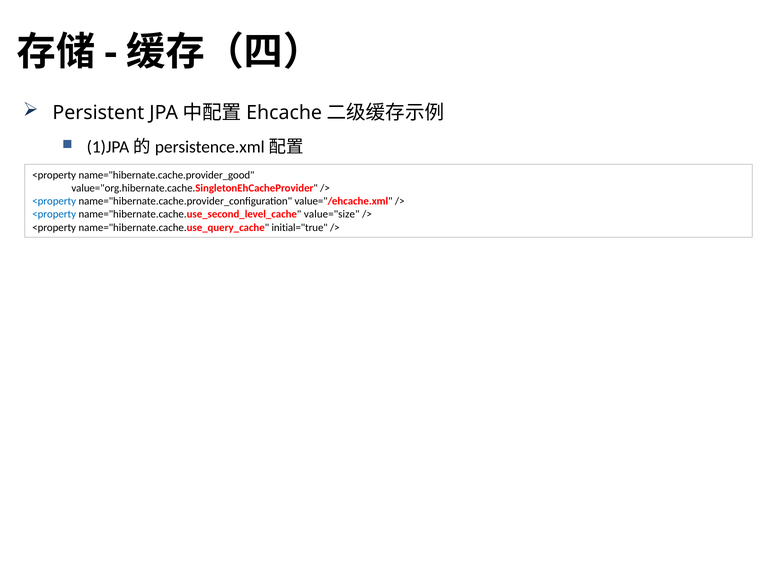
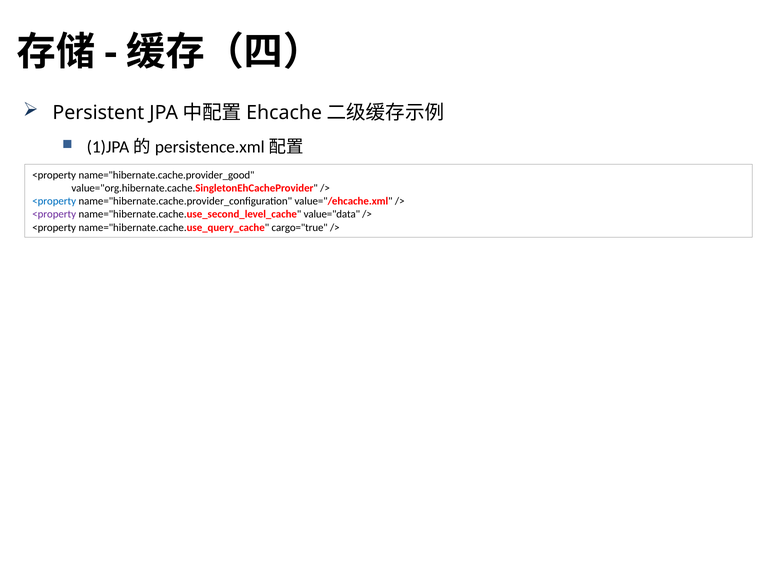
<property colour: blue -> purple (54, 214)
value="size: value="size -> value="data (332, 214)
initial="true: initial="true -> cargo="true (300, 228)
